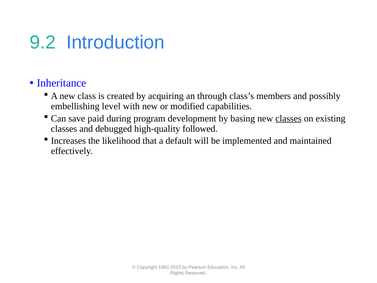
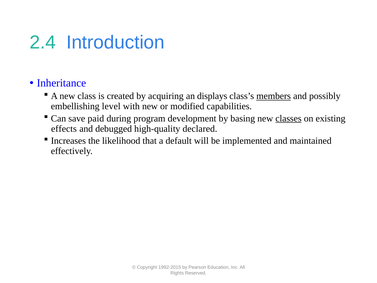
9.2: 9.2 -> 2.4 (43, 42)
through: through -> displays (212, 96)
members underline: none -> present (274, 96)
classes: classes -> effects (64, 129)
followed: followed -> declared (200, 129)
